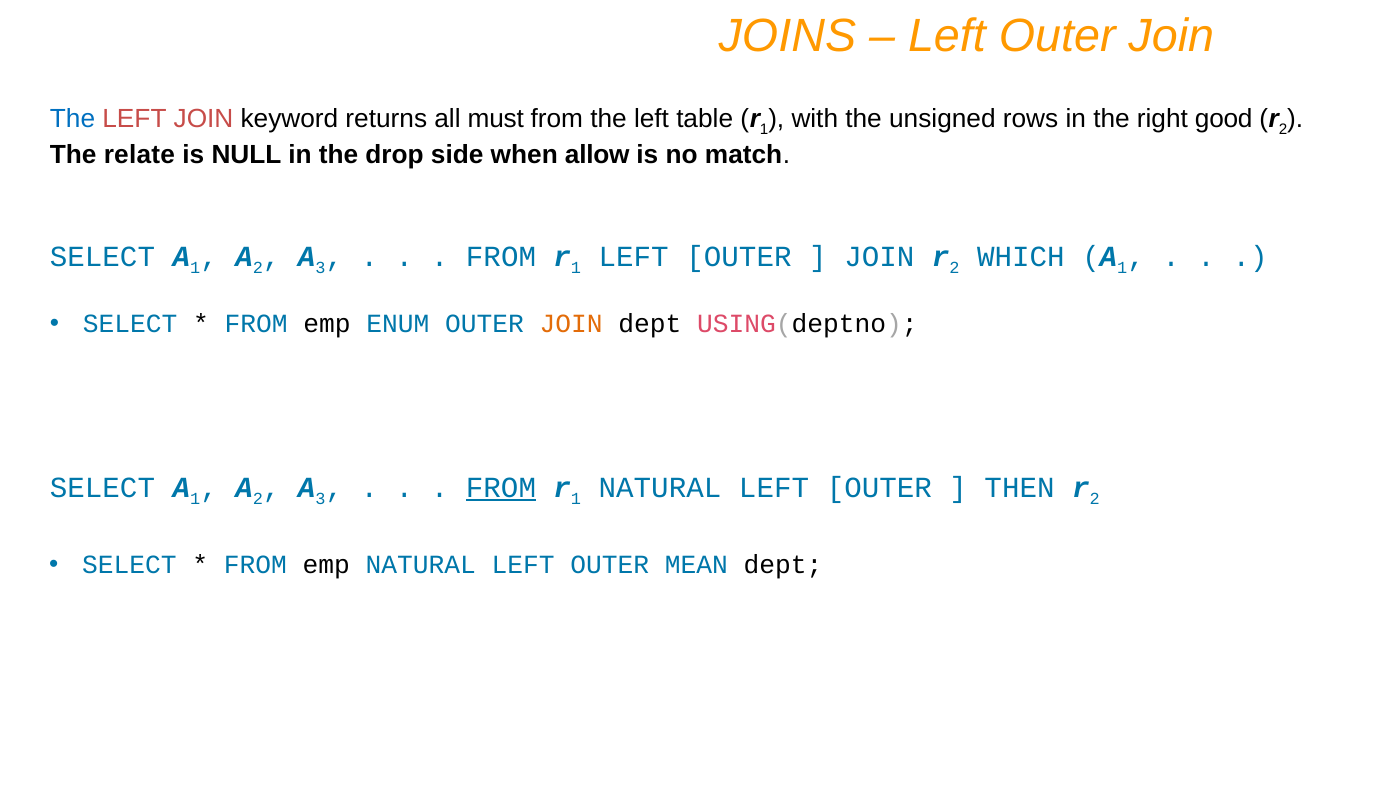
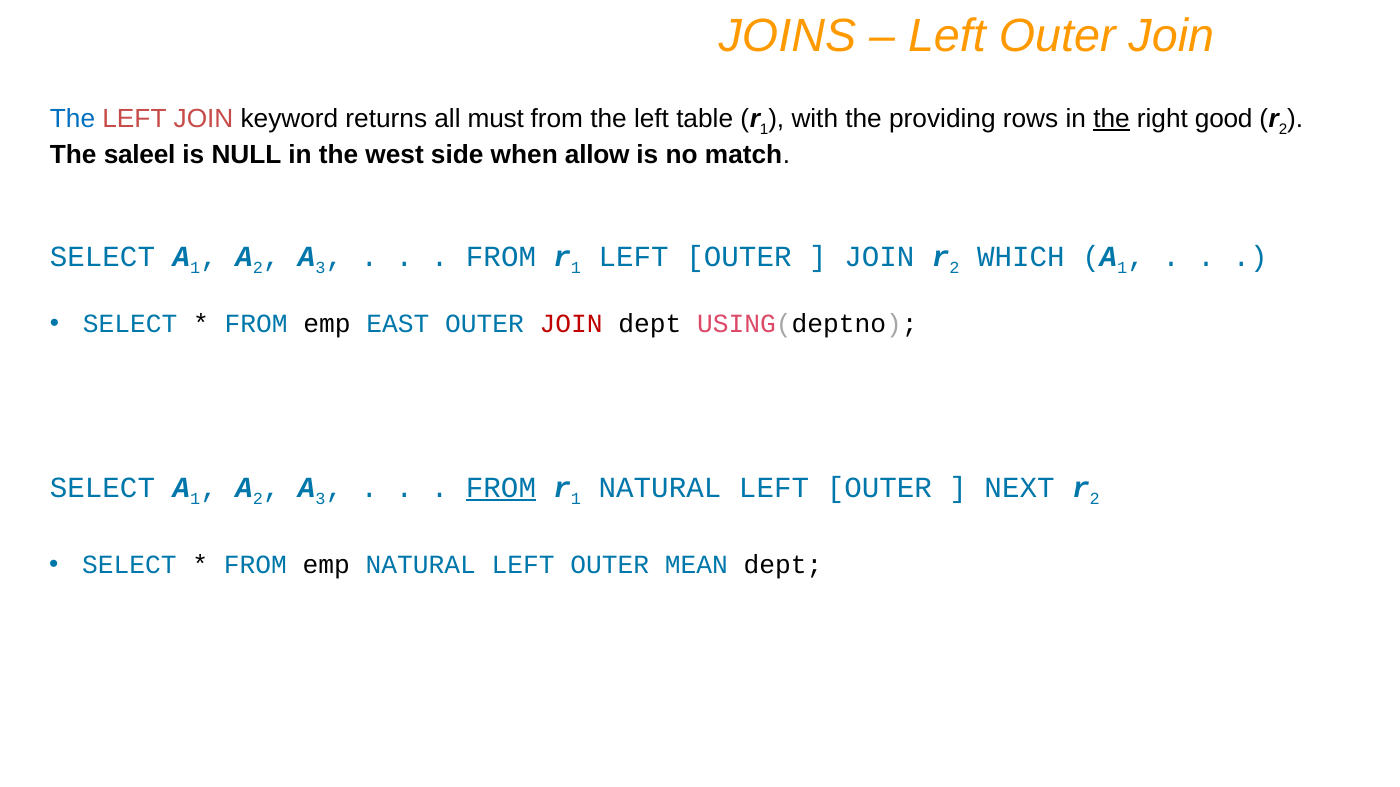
unsigned: unsigned -> providing (942, 119)
the underline: none -> present (1112, 119)
relate: relate -> saleel (140, 155)
drop: drop -> west (395, 155)
ENUM: ENUM -> EAST (398, 324)
JOIN colour: orange -> red (571, 324)
THEN: THEN -> NEXT (1020, 488)
